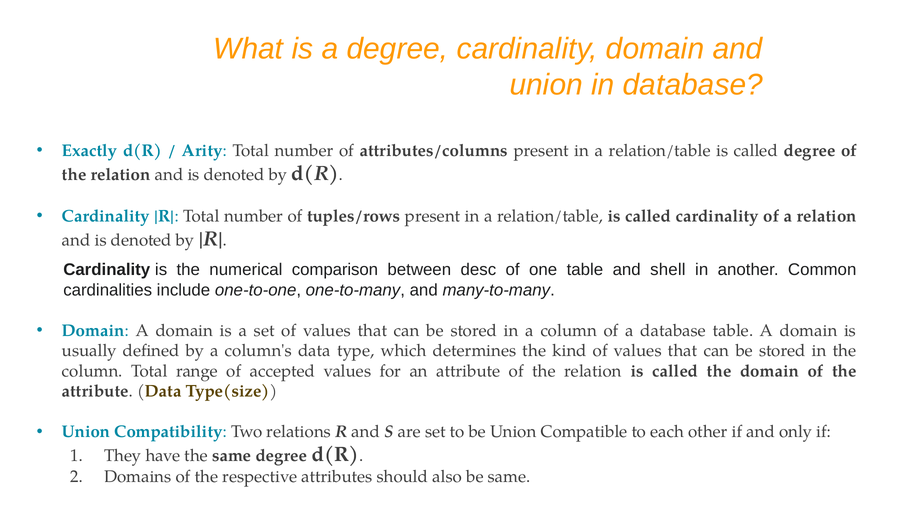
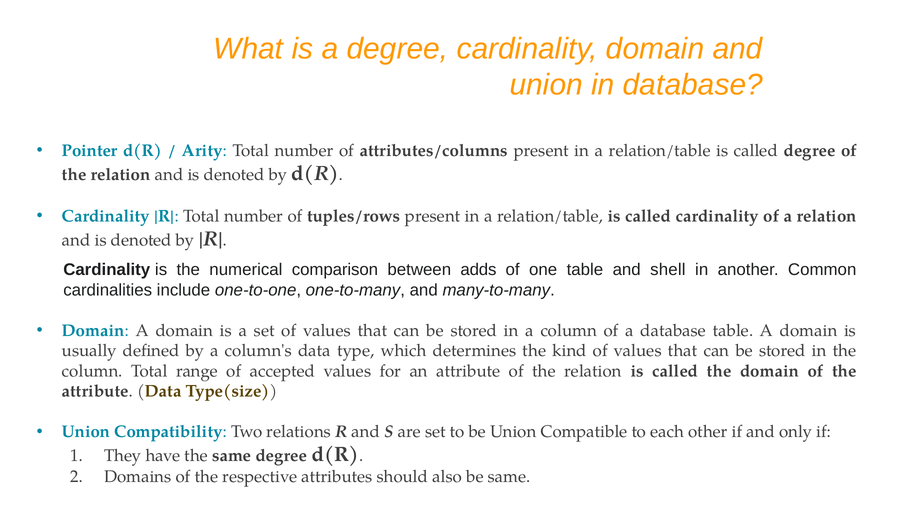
Exactly: Exactly -> Pointer (90, 151)
desc: desc -> adds (478, 270)
